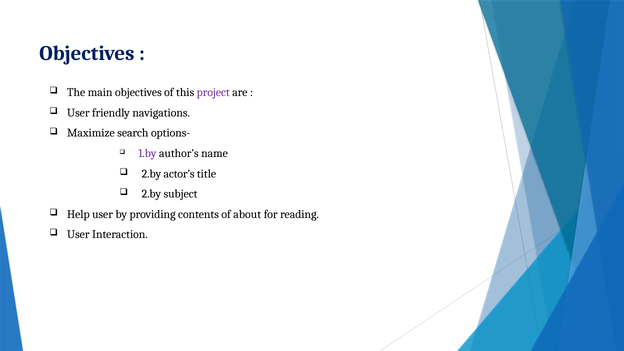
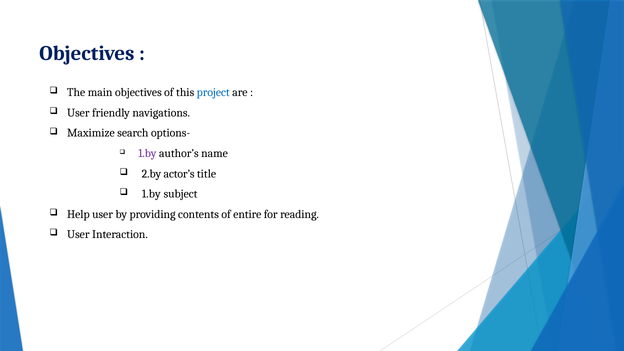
project colour: purple -> blue (213, 93)
2.by: 2.by -> 1.by (151, 194)
about: about -> entire (247, 214)
